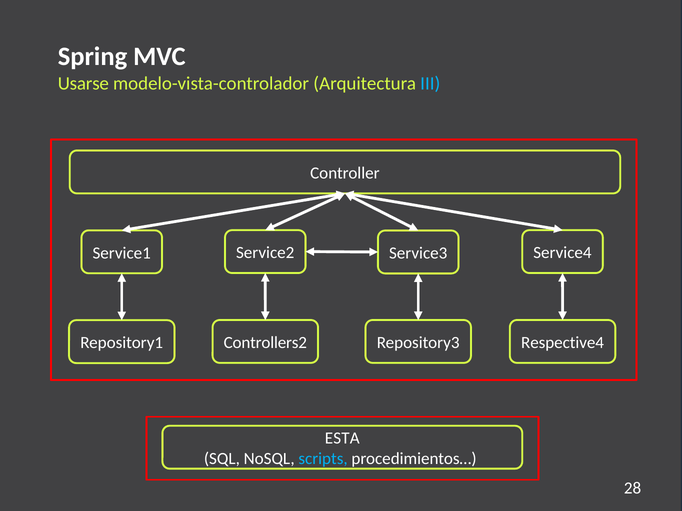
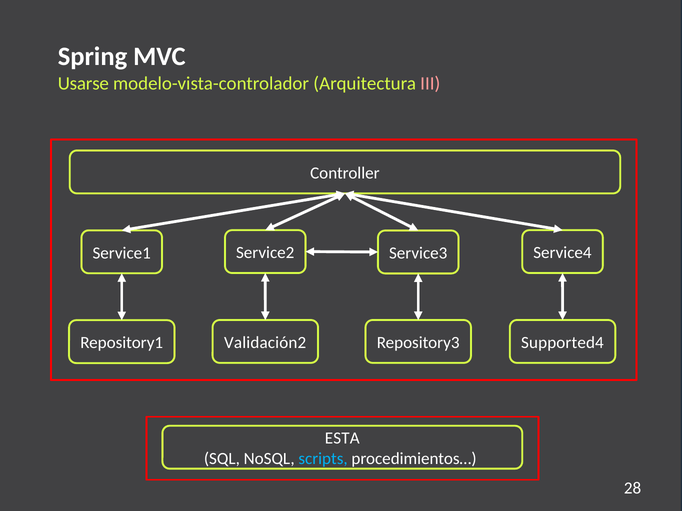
III colour: light blue -> pink (430, 84)
Controllers2: Controllers2 -> Validación2 (265, 343)
Respective4: Respective4 -> Supported4 (562, 343)
